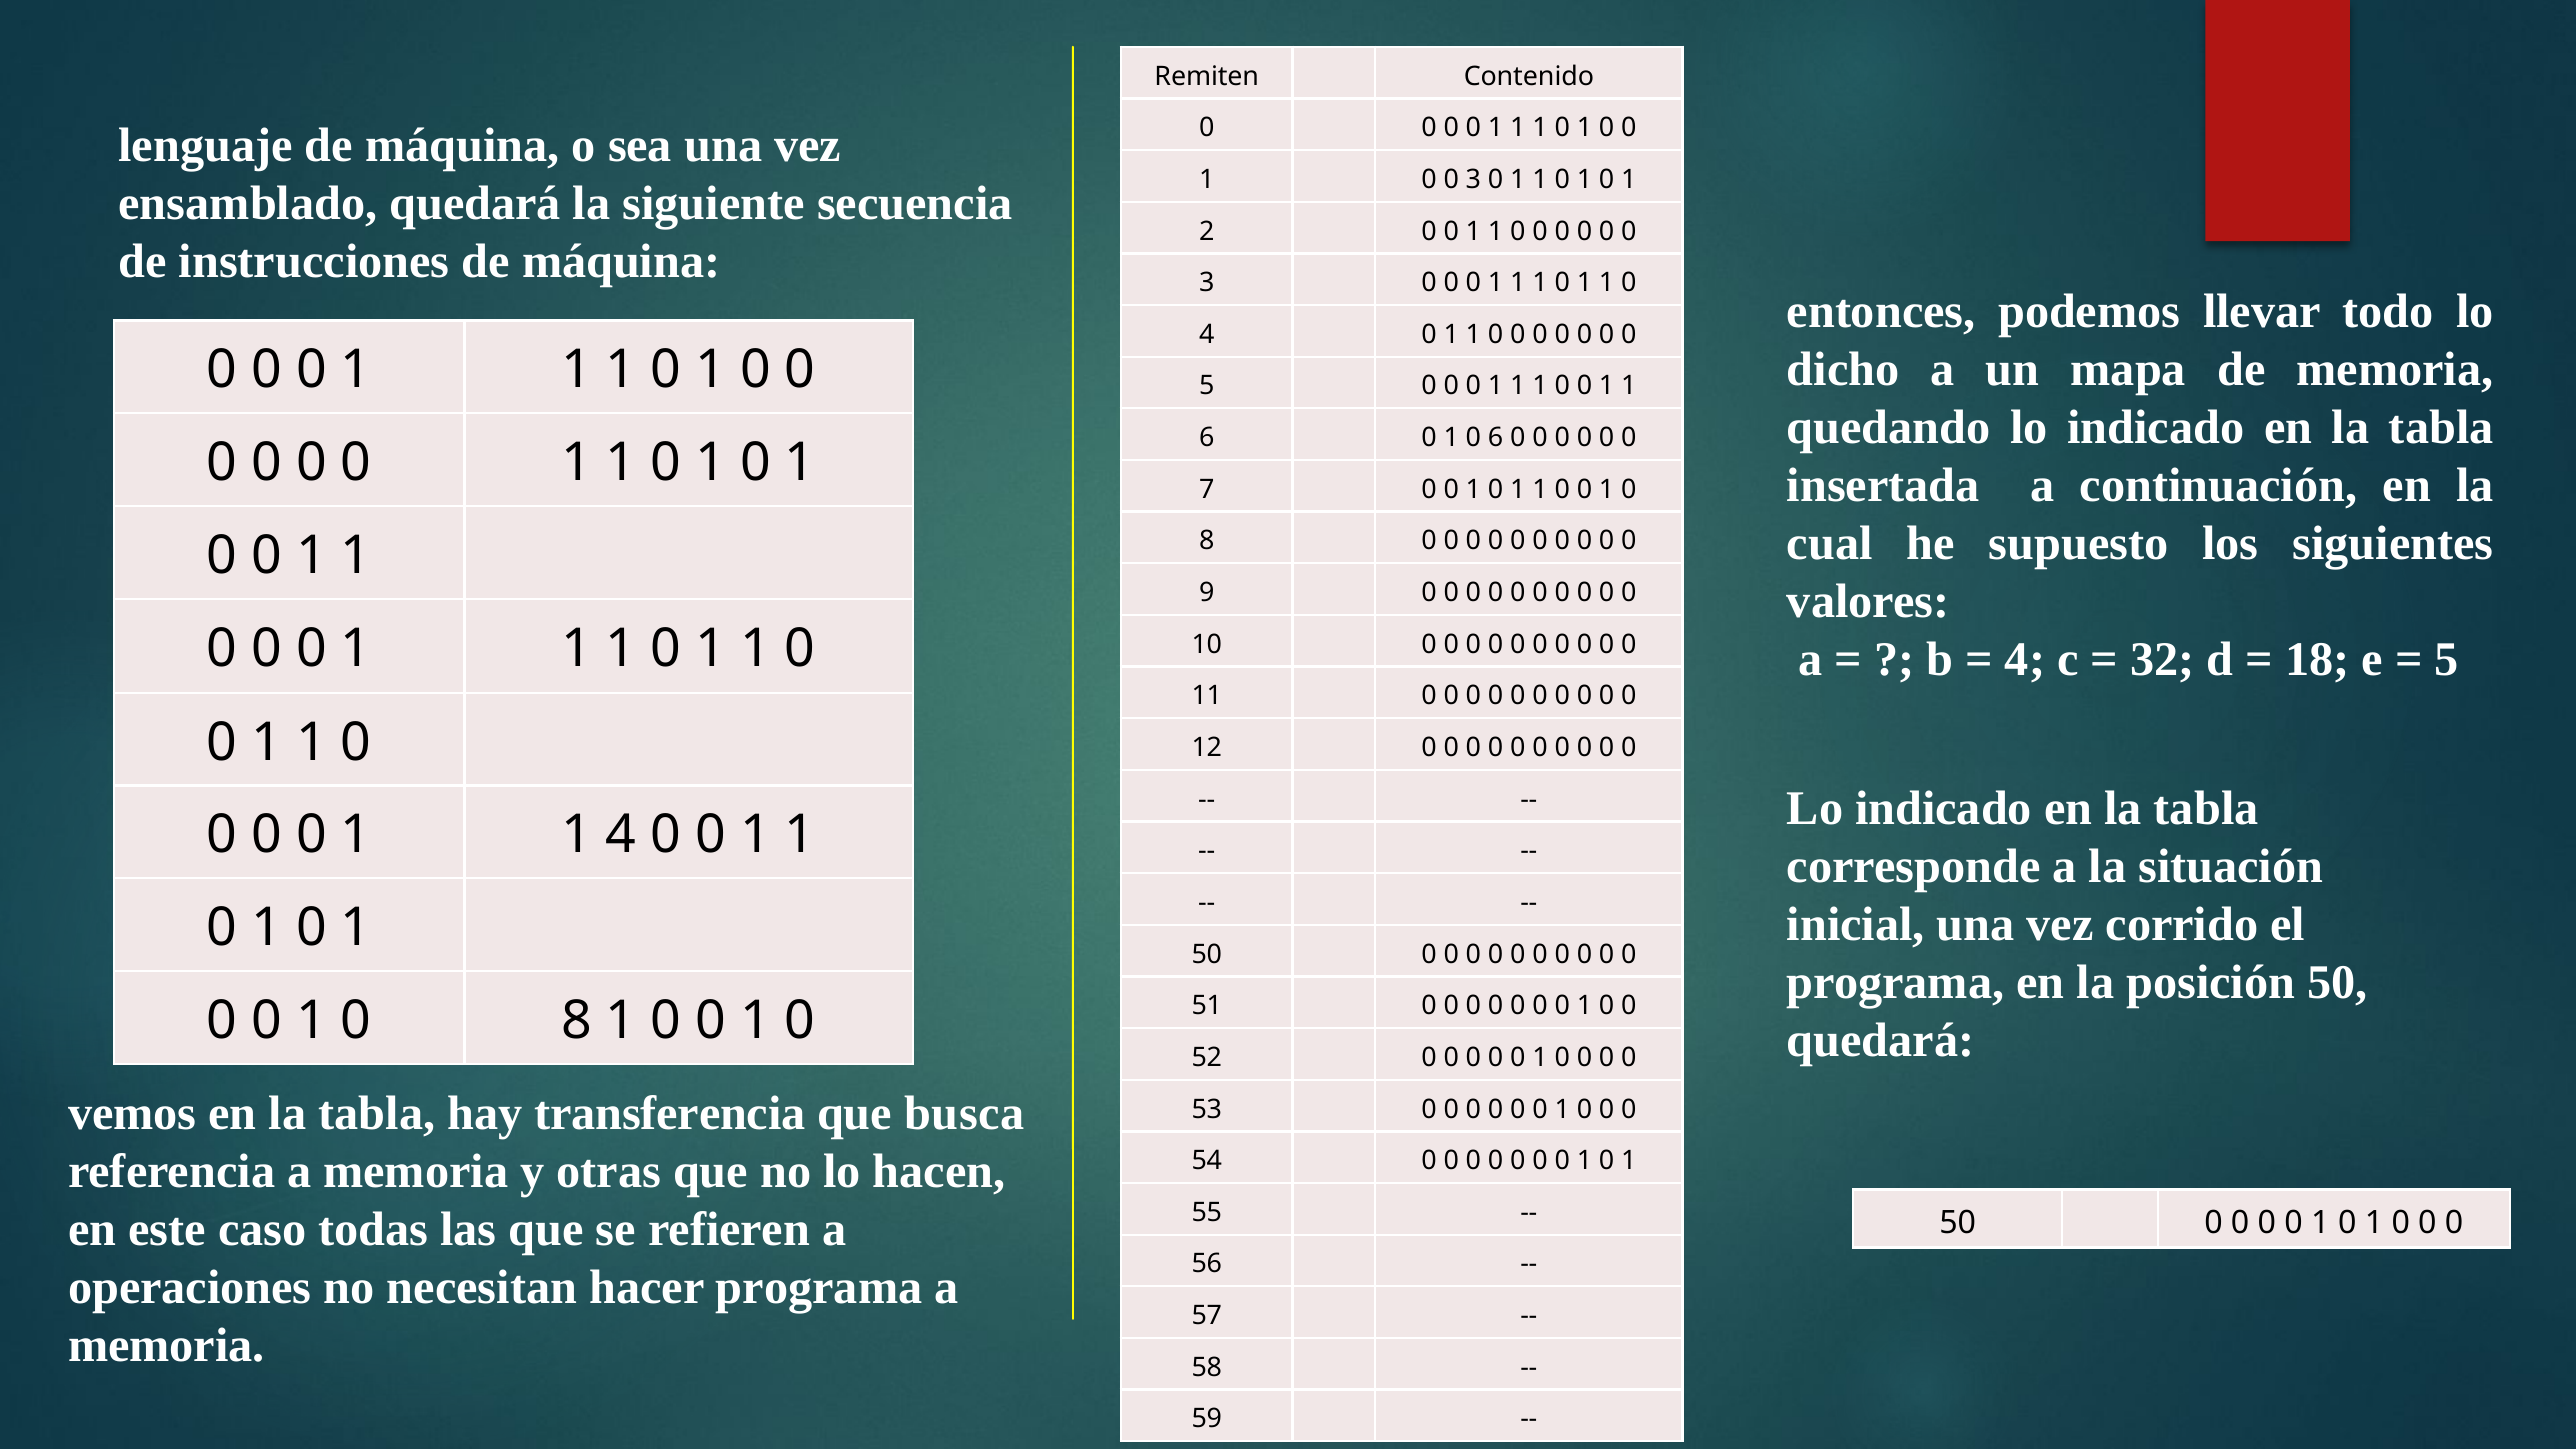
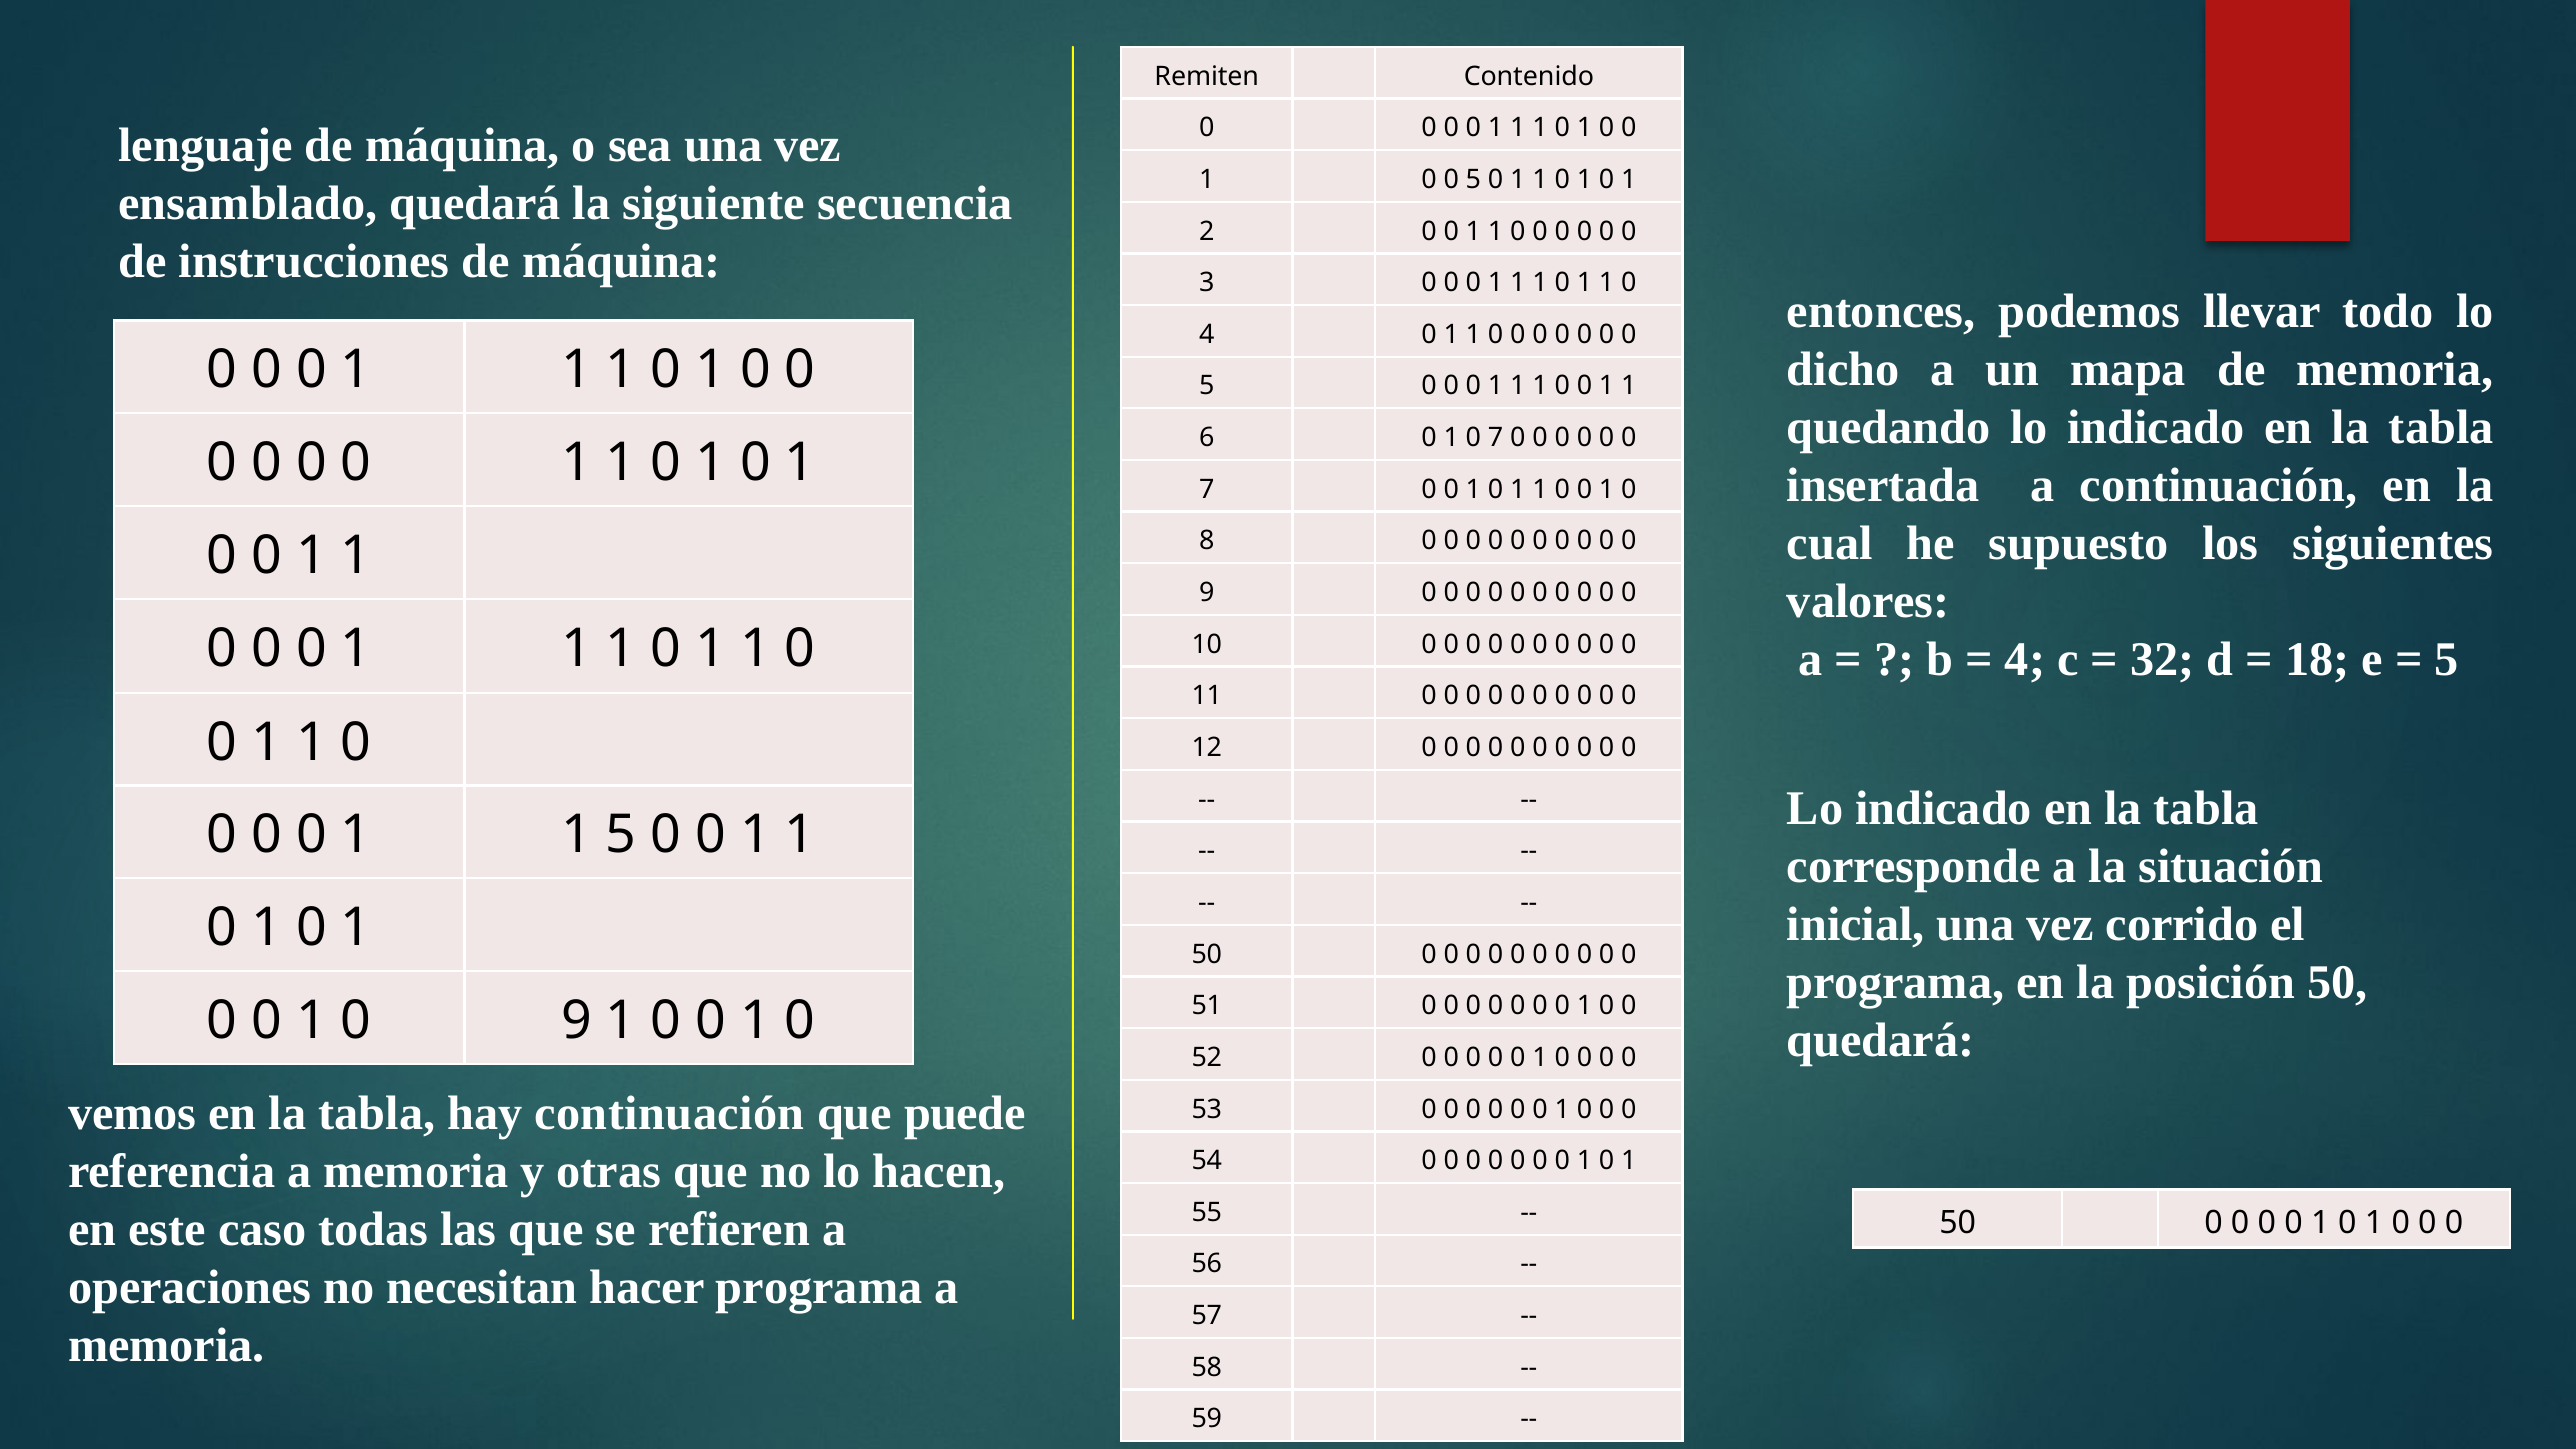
1 0 0 3: 3 -> 5 (1473, 180)
1 0 6: 6 -> 7 (1496, 438)
1 4: 4 -> 5 (621, 835)
8: 8 -> 9 (577, 1021)
hay transferencia: transferencia -> continuación (670, 1114)
busca: busca -> puede (965, 1114)
